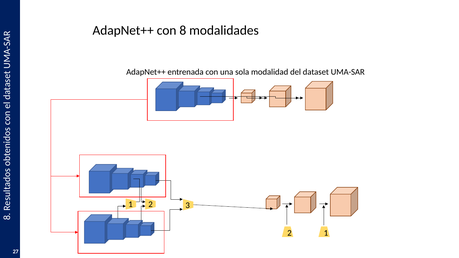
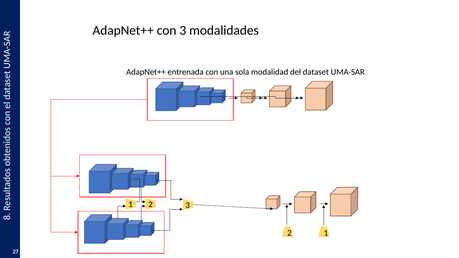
con 8: 8 -> 3 (183, 31)
